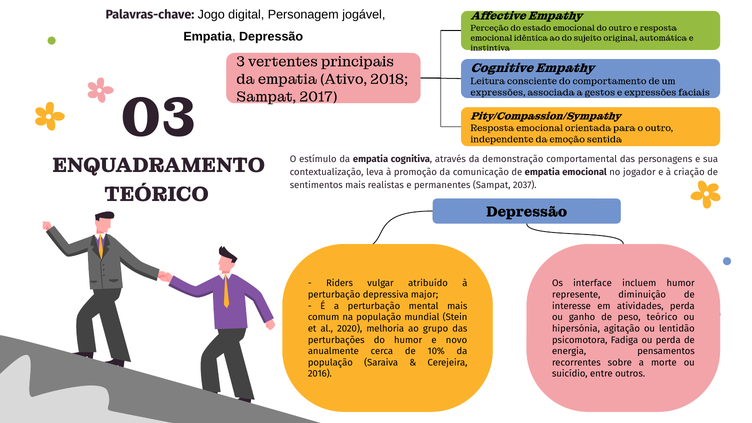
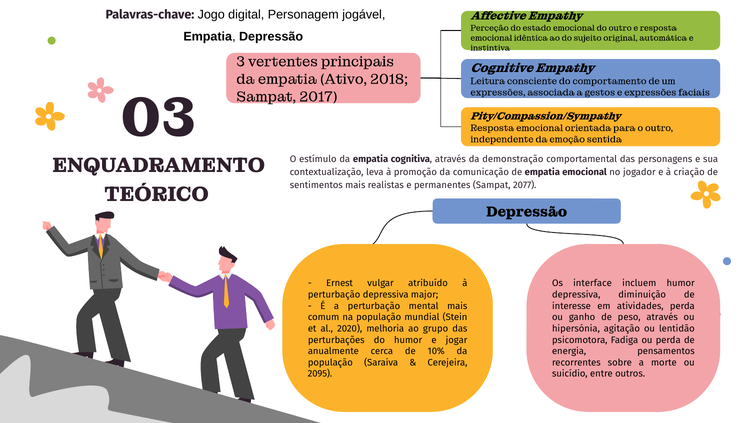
2037: 2037 -> 2077 (525, 185)
Riders: Riders -> Ernest (340, 283)
represente: represente -> depressiva (576, 295)
peso teórico: teórico -> através (662, 317)
novo: novo -> jogar (457, 340)
2016: 2016 -> 2095 (320, 374)
